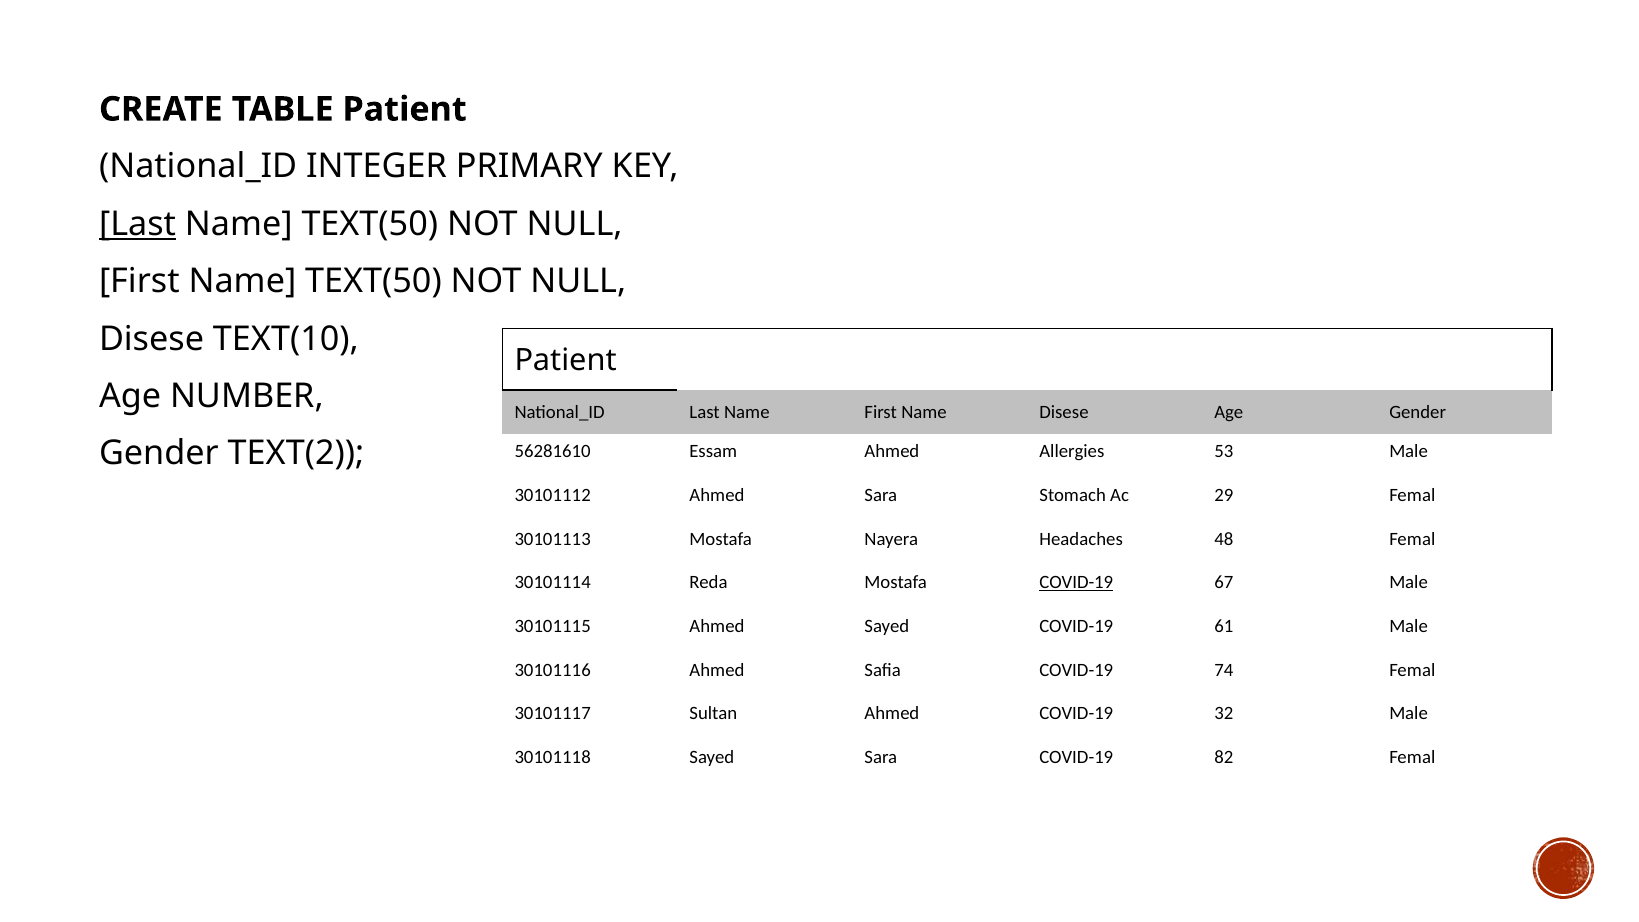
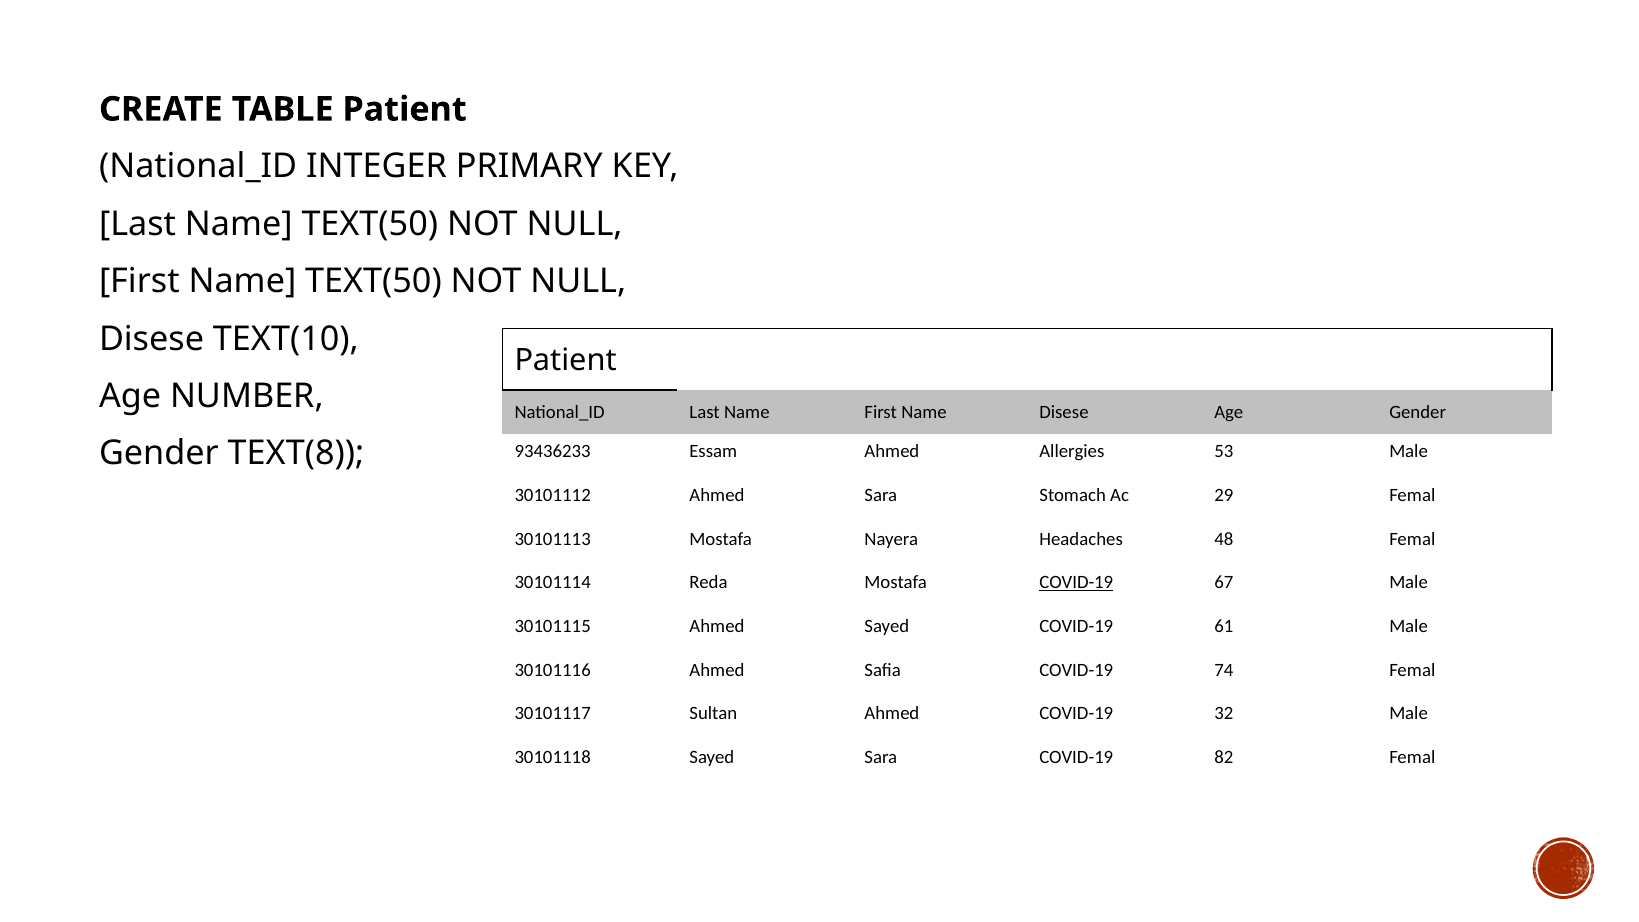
Last underline: present -> none (138, 224)
TEXT(2: TEXT(2 -> TEXT(8 (296, 453)
56281610: 56281610 -> 93436233 (553, 452)
